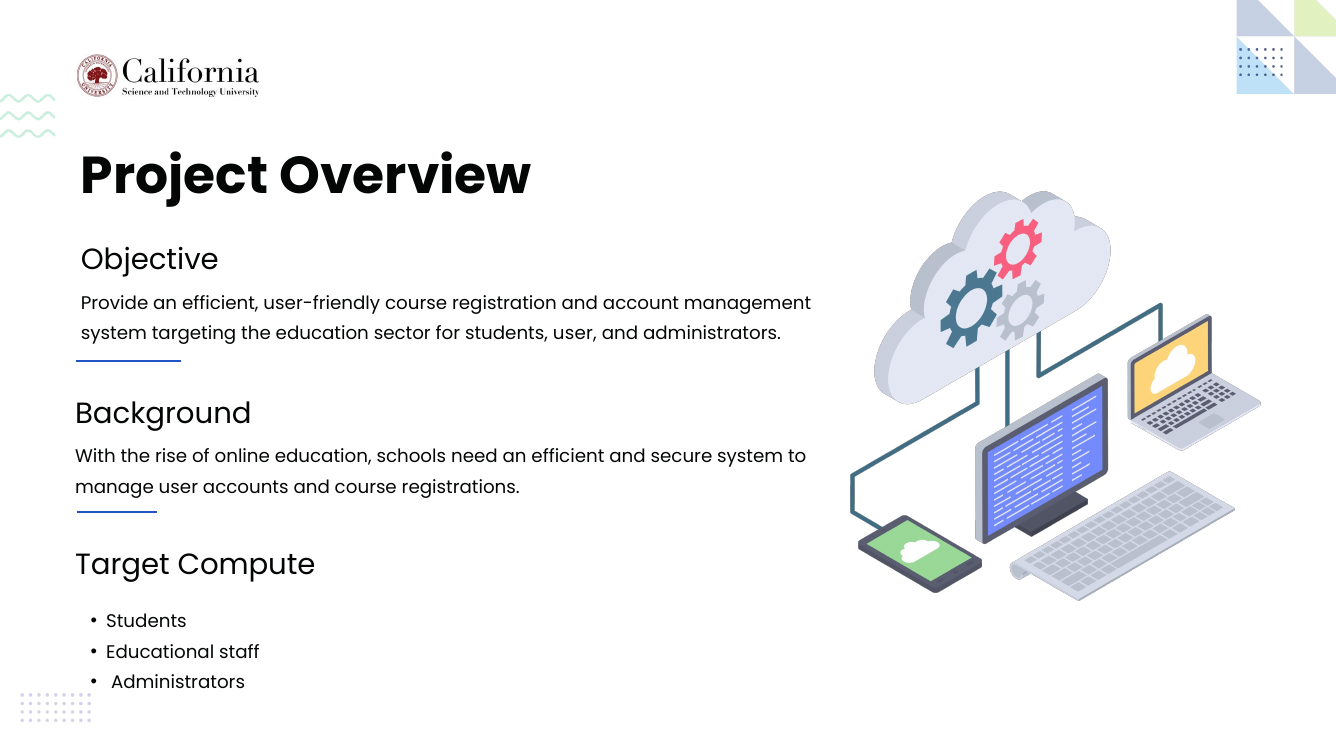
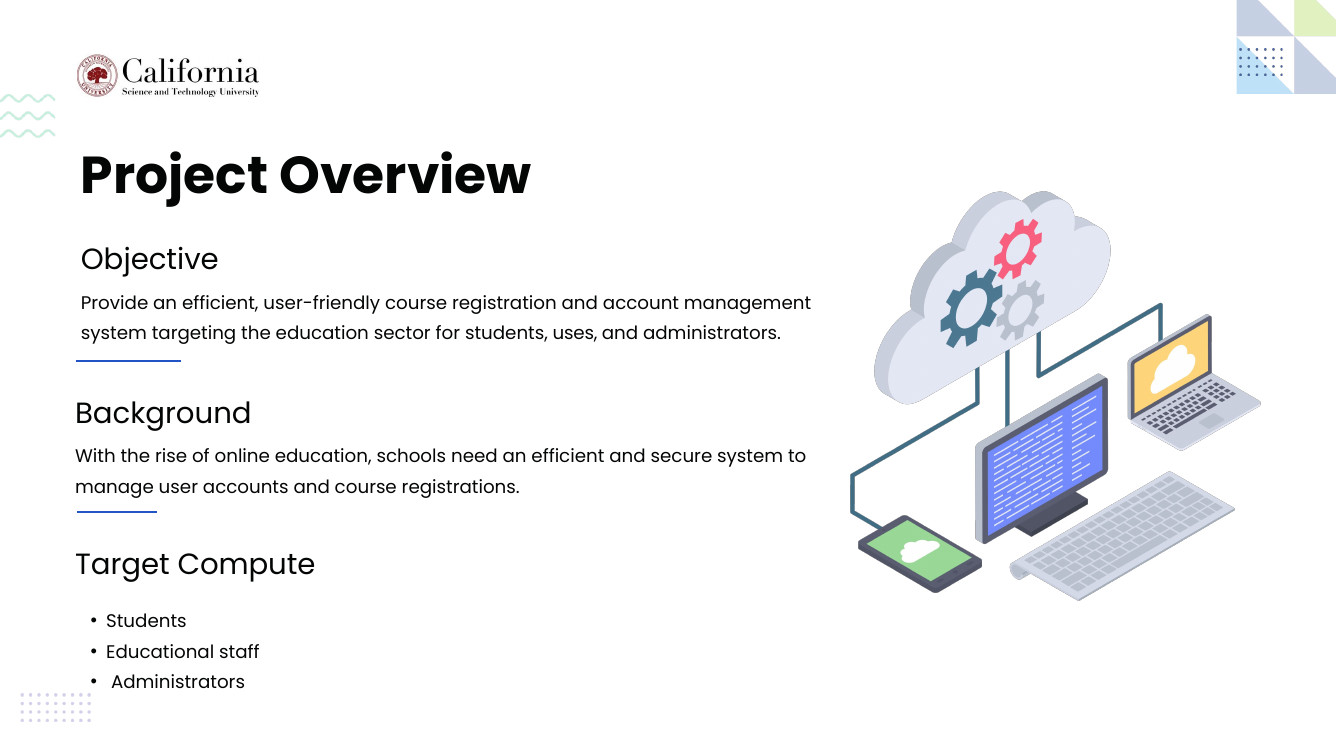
students user: user -> uses (575, 333)
